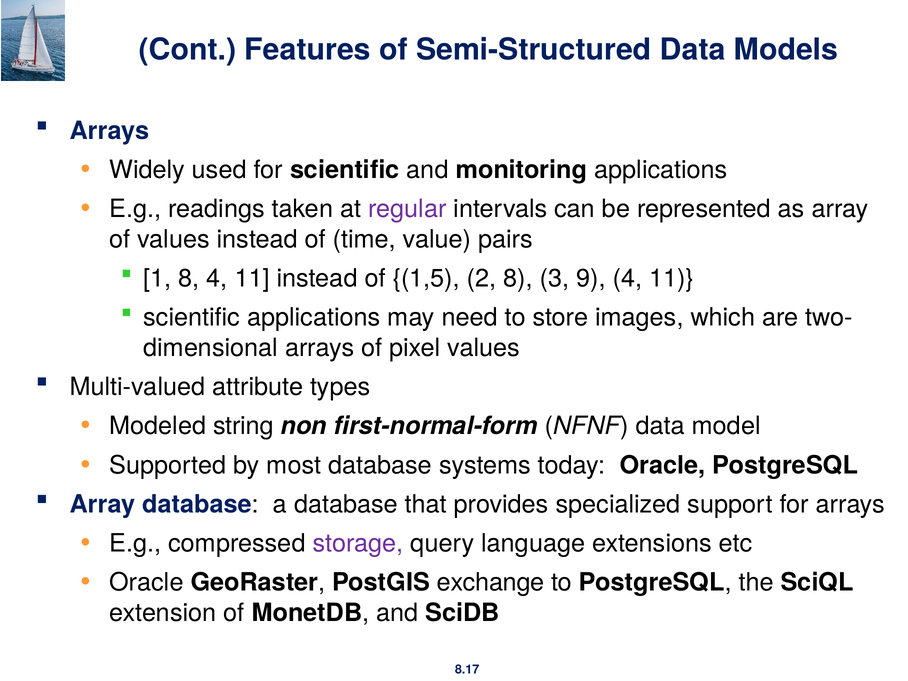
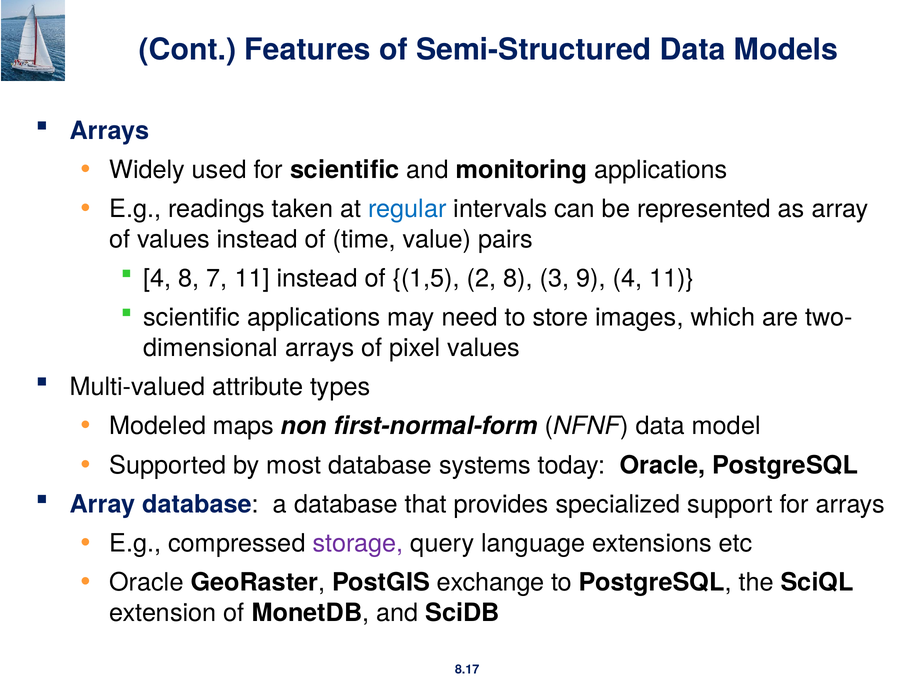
regular colour: purple -> blue (407, 209)
1: 1 -> 4 (157, 279)
8 4: 4 -> 7 (217, 279)
string: string -> maps (243, 426)
